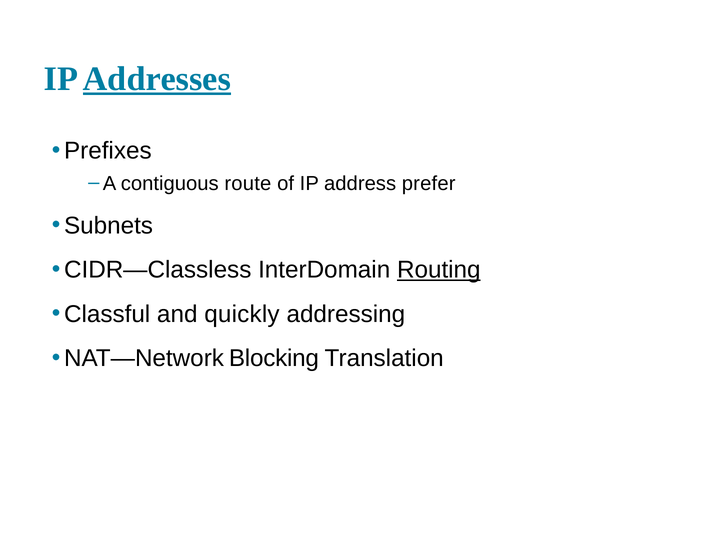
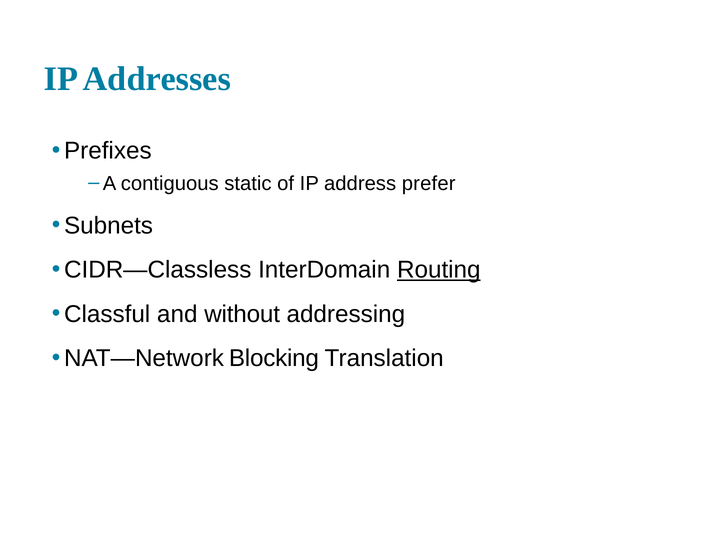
Addresses underline: present -> none (157, 79)
route: route -> static (248, 183)
quickly: quickly -> without (242, 314)
